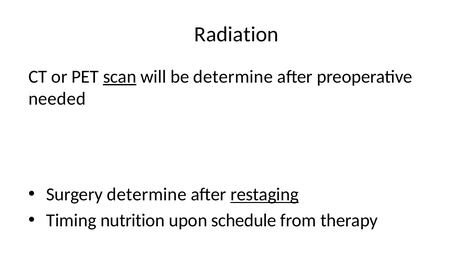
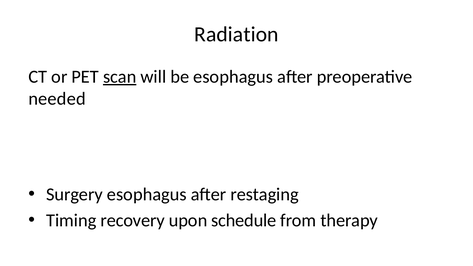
be determine: determine -> esophagus (233, 77)
Surgery determine: determine -> esophagus (147, 195)
restaging underline: present -> none (265, 195)
nutrition: nutrition -> recovery (133, 220)
